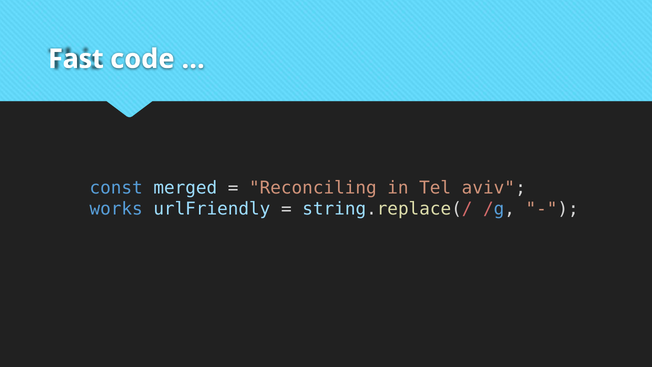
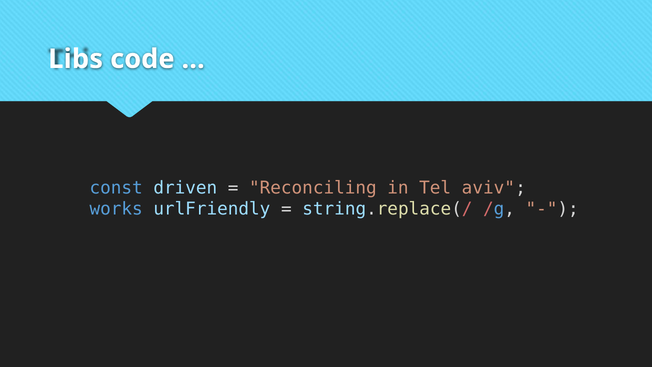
Fast: Fast -> Libs (76, 59)
merged: merged -> driven (185, 188)
